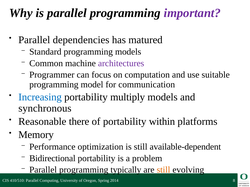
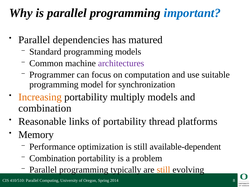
important colour: purple -> blue (192, 13)
communication: communication -> synchronization (147, 85)
Increasing colour: blue -> orange (40, 97)
synchronous: synchronous -> combination (45, 109)
there: there -> links (79, 122)
within: within -> thread (162, 122)
Bidirectional: Bidirectional -> Combination (52, 159)
